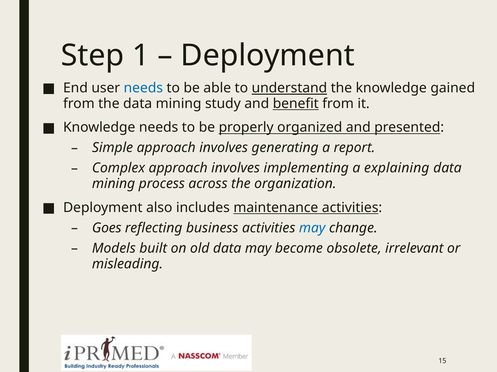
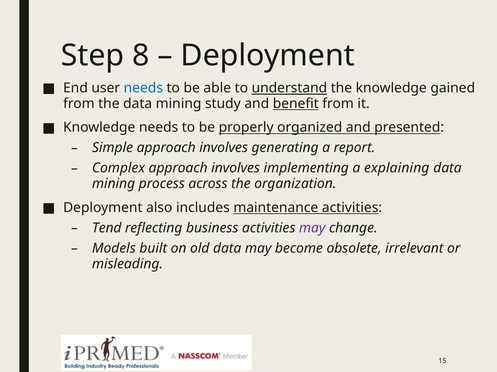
1: 1 -> 8 (141, 56)
Goes: Goes -> Tend (107, 228)
may colour: blue -> purple (312, 228)
